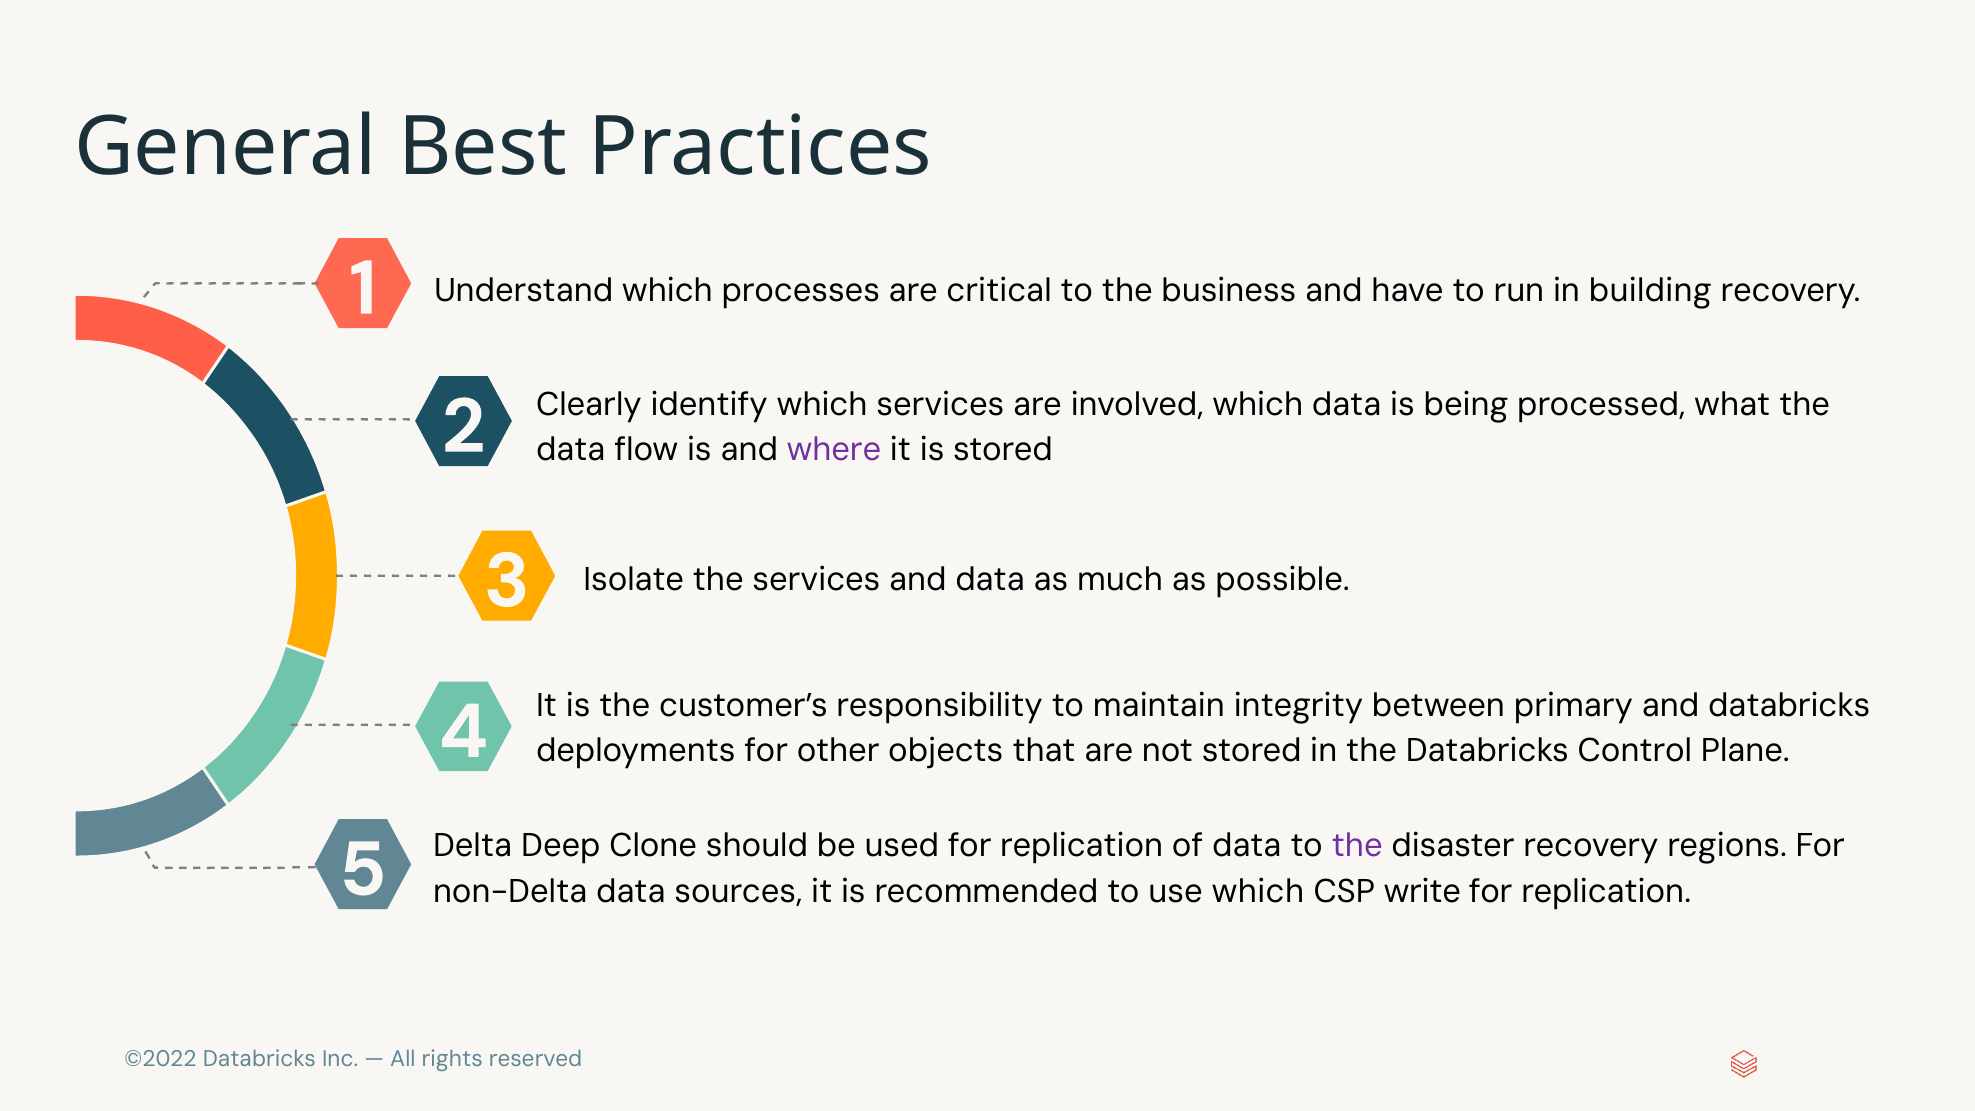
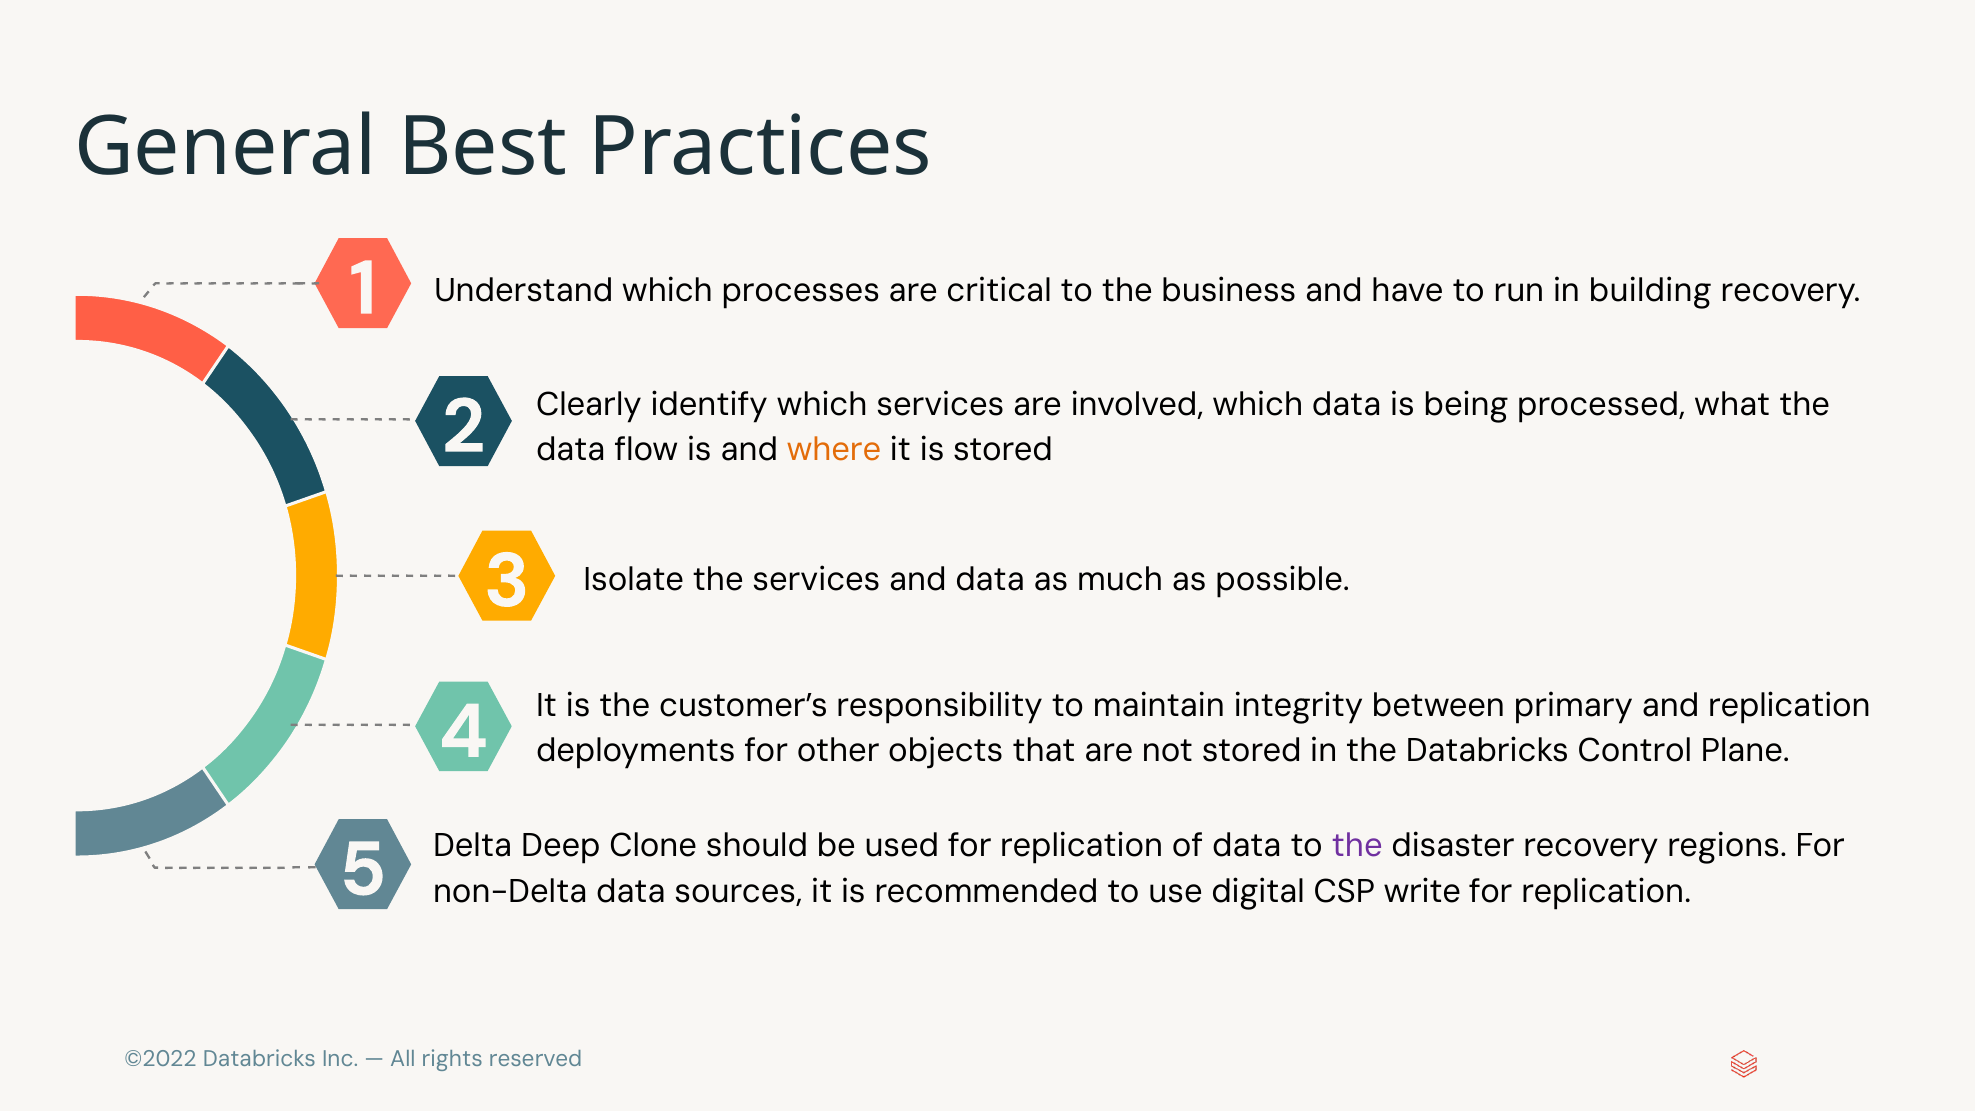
where colour: purple -> orange (834, 450)
and databricks: databricks -> replication (1789, 706)
use which: which -> digital (1258, 891)
